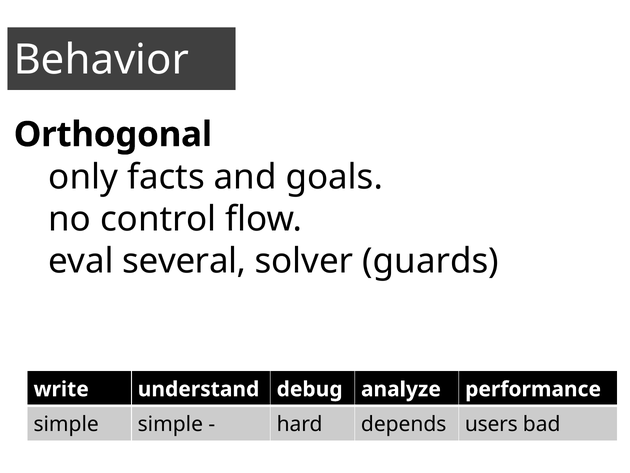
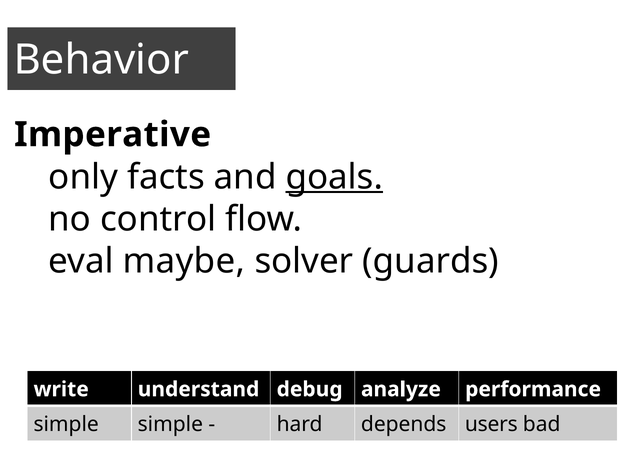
Orthogonal: Orthogonal -> Imperative (113, 134)
goals underline: none -> present (334, 177)
several: several -> maybe (184, 261)
